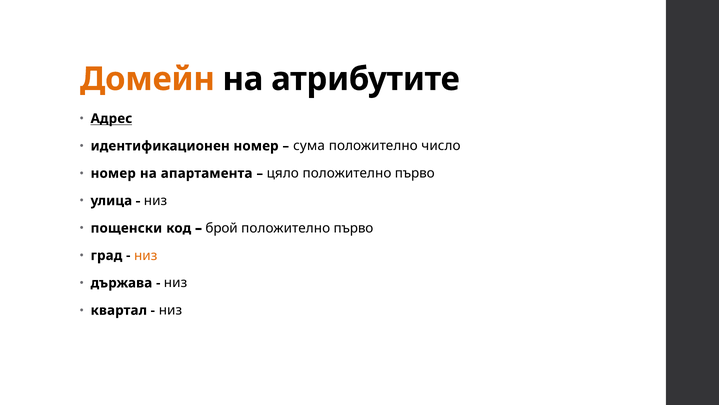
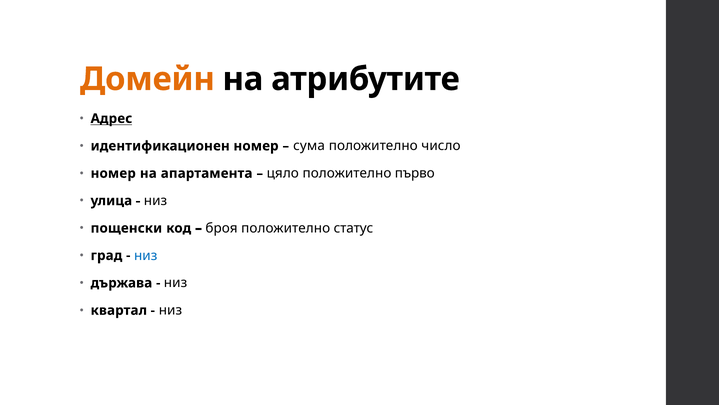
брой: брой -> броя (222, 228)
първо: първо -> статус (353, 228)
низ colour: orange -> blue (146, 255)
